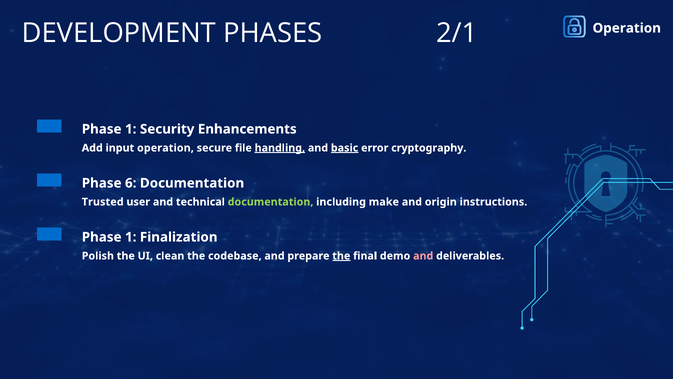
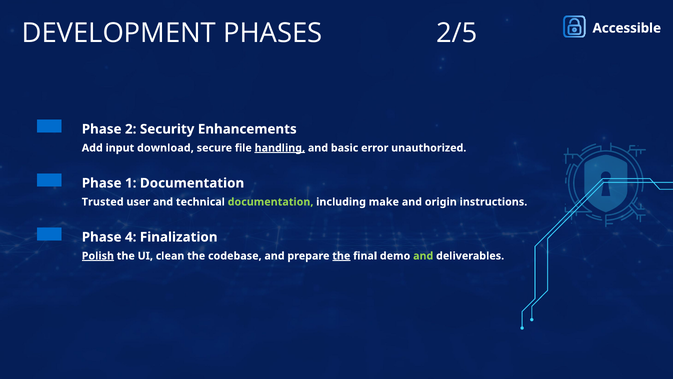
2/1: 2/1 -> 2/5 (457, 33)
Operation: Operation -> Accessible (627, 28)
1: 1 -> 2 (131, 129)
input operation: operation -> download (165, 148)
basic underline: present -> none (345, 148)
cryptography: cryptography -> unauthorized (429, 148)
6: 6 -> 1 (131, 183)
1: 1 -> 4 (131, 237)
Polish underline: none -> present (98, 256)
and colour: pink -> light green (423, 256)
